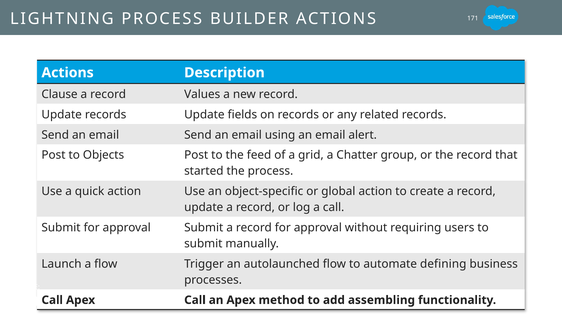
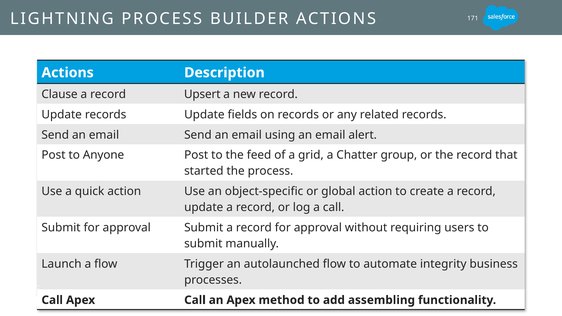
Values: Values -> Upsert (202, 94)
Objects: Objects -> Anyone (104, 155)
defining: defining -> integrity (443, 264)
